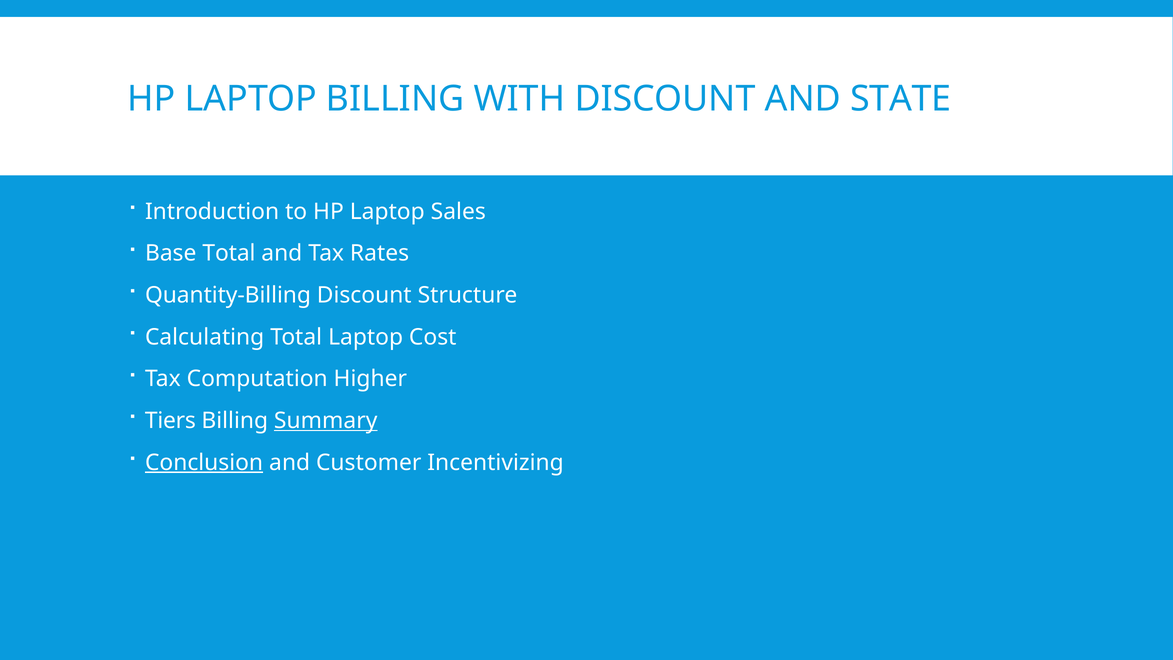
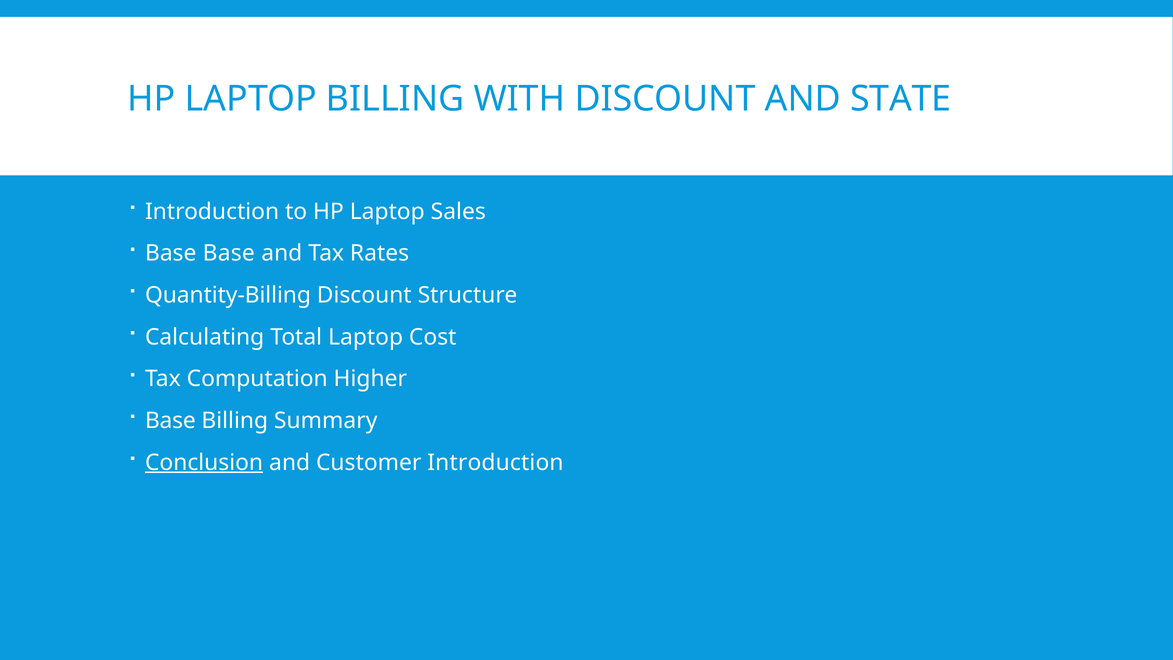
Base Total: Total -> Base (229, 253)
Tiers: Tiers -> Base (170, 421)
Summary underline: present -> none (326, 421)
Customer Incentivizing: Incentivizing -> Introduction (495, 462)
